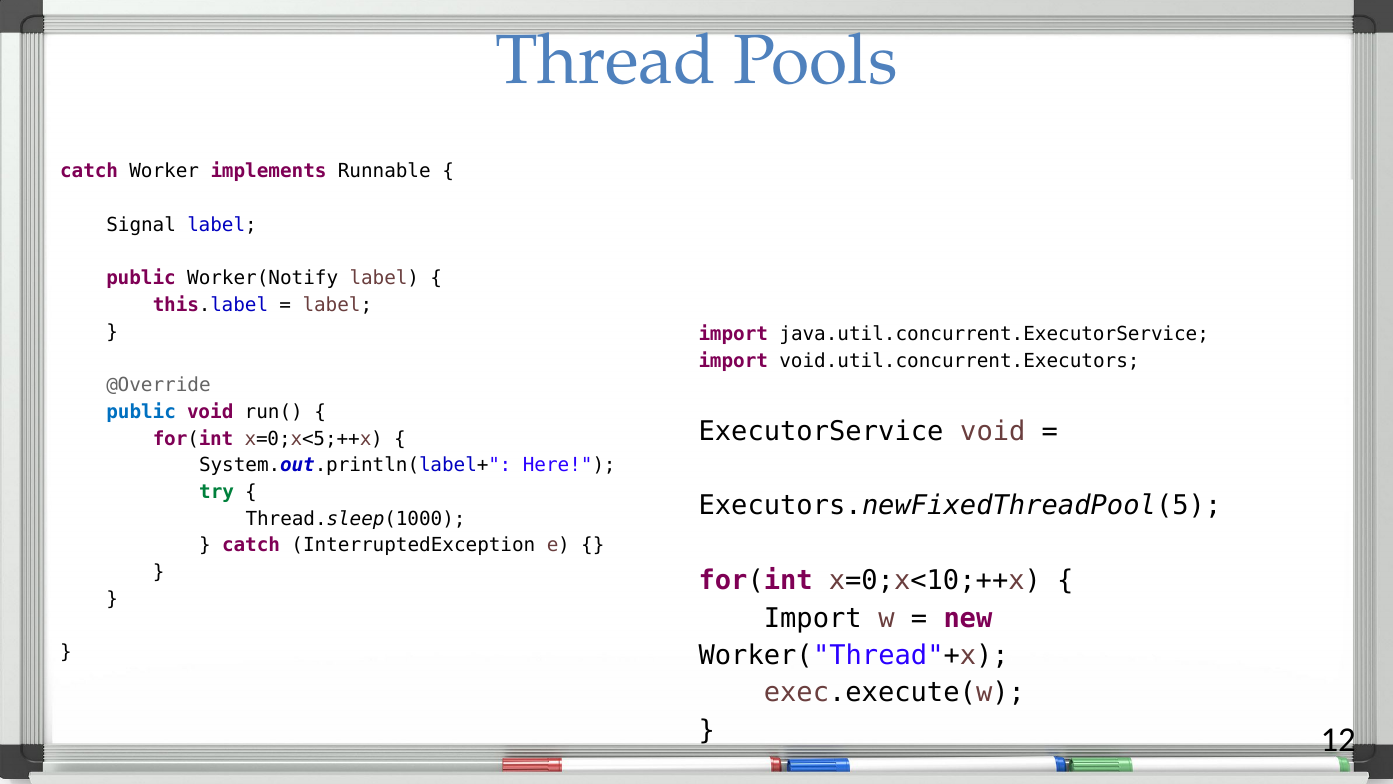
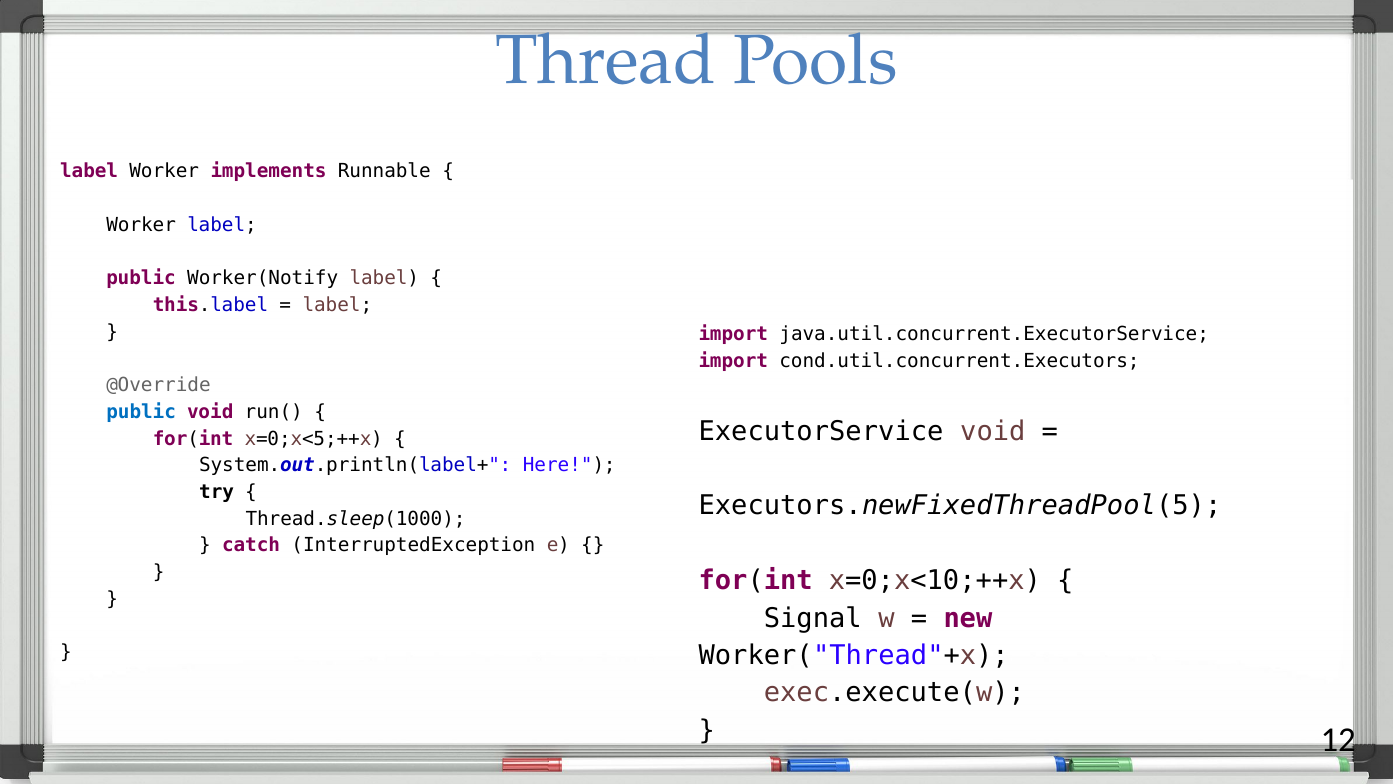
catch: catch -> label (89, 171)
Signal: Signal -> Worker (141, 225)
void.util.concurrent.Executors: void.util.concurrent.Executors -> cond.util.concurrent.Executors (959, 360)
try colour: green -> black (217, 492)
Import: Import -> Signal (813, 618)
